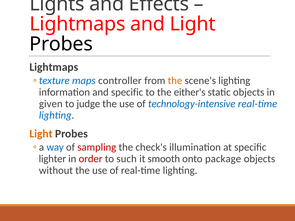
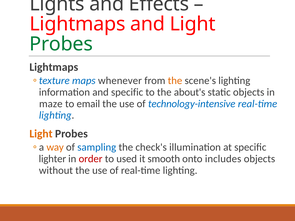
Probes colour: black -> green (61, 44)
controller: controller -> whenever (120, 81)
either's: either's -> about's (190, 92)
given: given -> maze (51, 104)
judge: judge -> email (88, 104)
way colour: blue -> orange (55, 147)
sampling colour: red -> blue (97, 147)
such: such -> used (127, 159)
package: package -> includes (223, 159)
